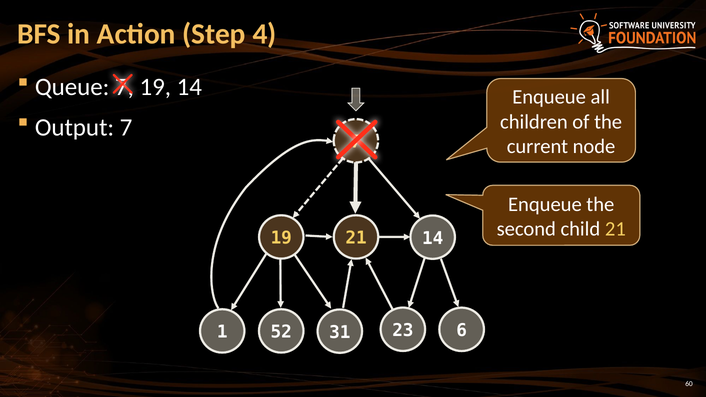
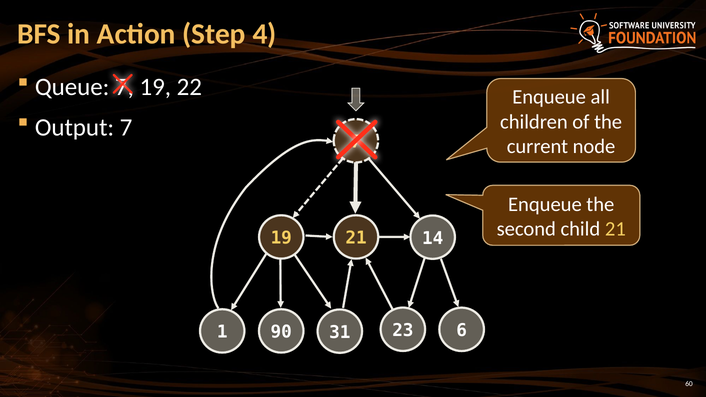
19 14: 14 -> 22 (189, 87)
52: 52 -> 90 (281, 332)
